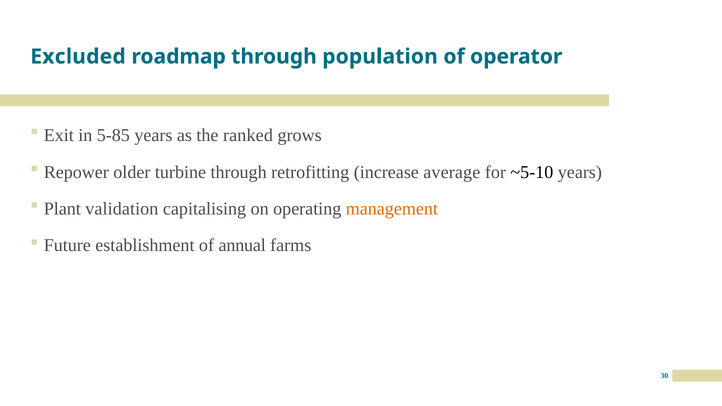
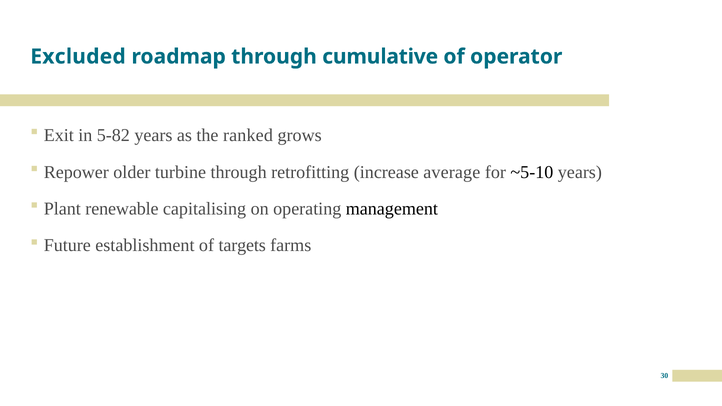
population: population -> cumulative (380, 57)
5-85: 5-85 -> 5-82 (113, 135)
validation: validation -> renewable (122, 209)
management colour: orange -> black (392, 209)
annual: annual -> targets (242, 246)
